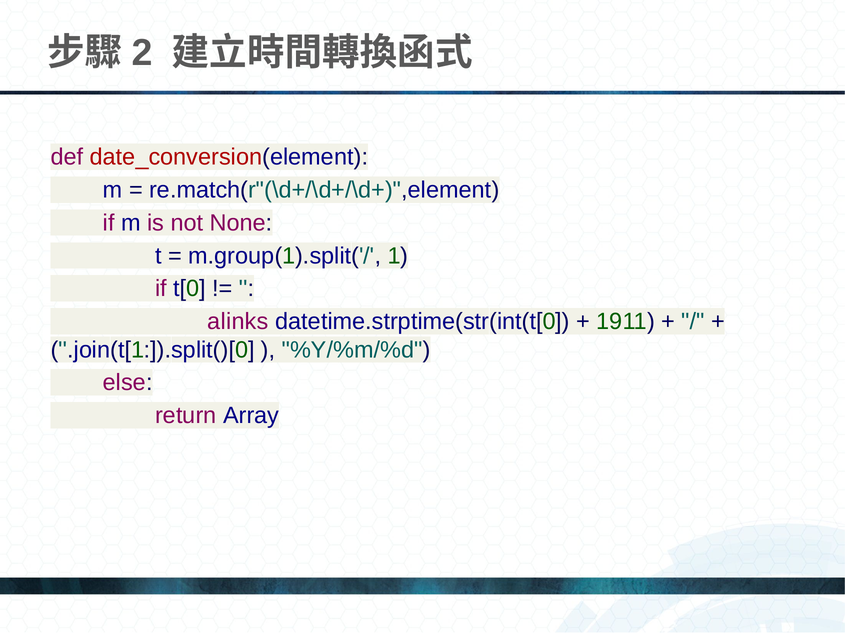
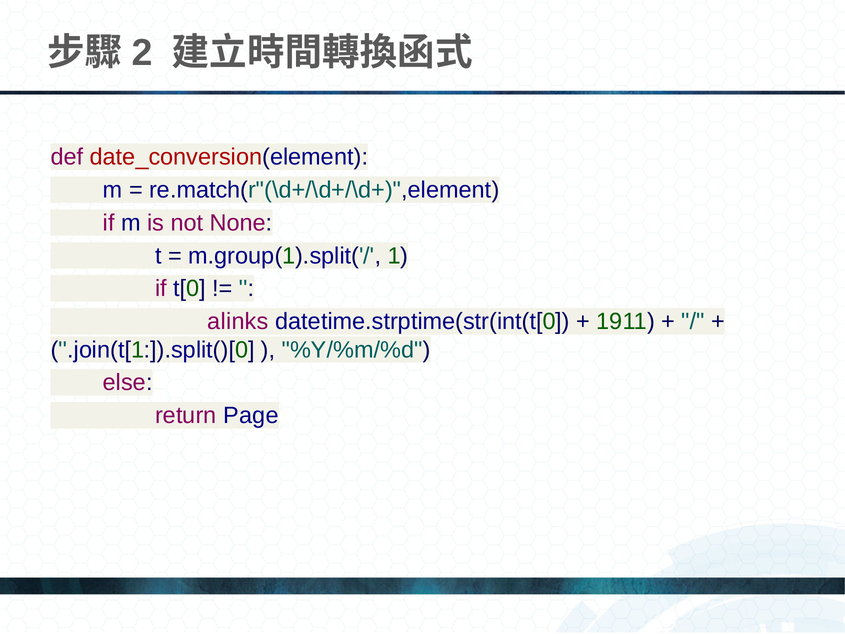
Array: Array -> Page (251, 415)
